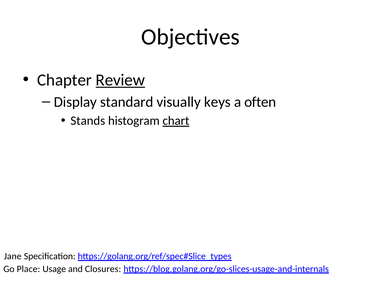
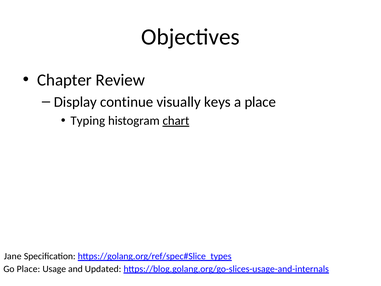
Review underline: present -> none (120, 80)
standard: standard -> continue (127, 102)
a often: often -> place (260, 102)
Stands: Stands -> Typing (88, 121)
Closures: Closures -> Updated (103, 269)
